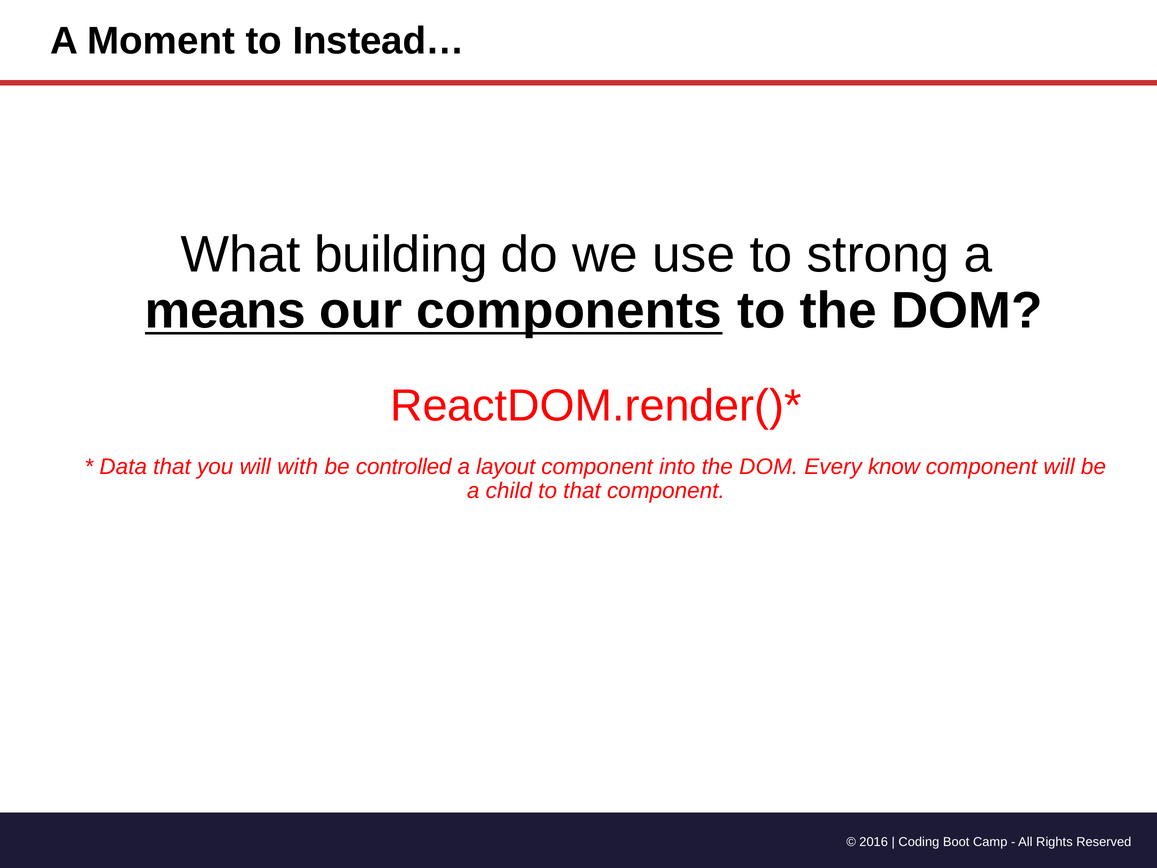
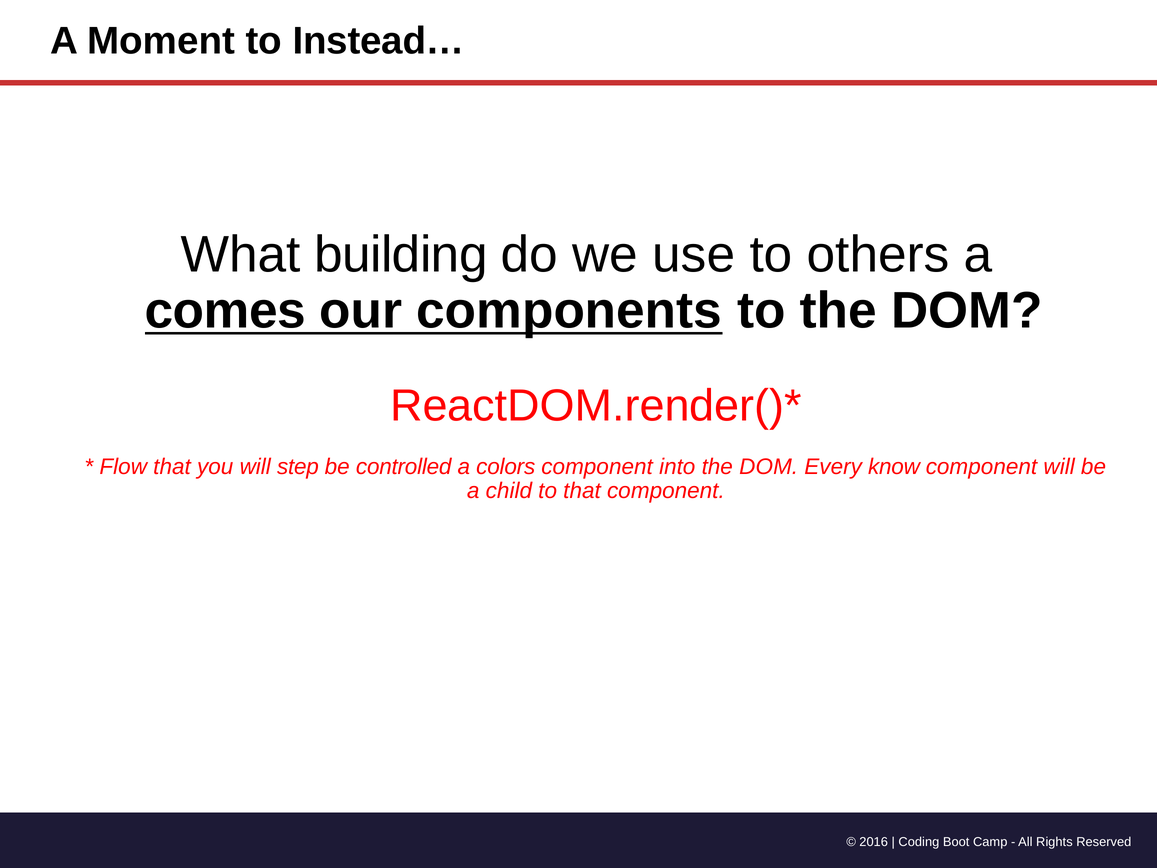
strong: strong -> others (878, 255)
means: means -> comes (225, 310)
Data: Data -> Flow (123, 467)
with: with -> step (298, 467)
layout: layout -> colors (506, 467)
